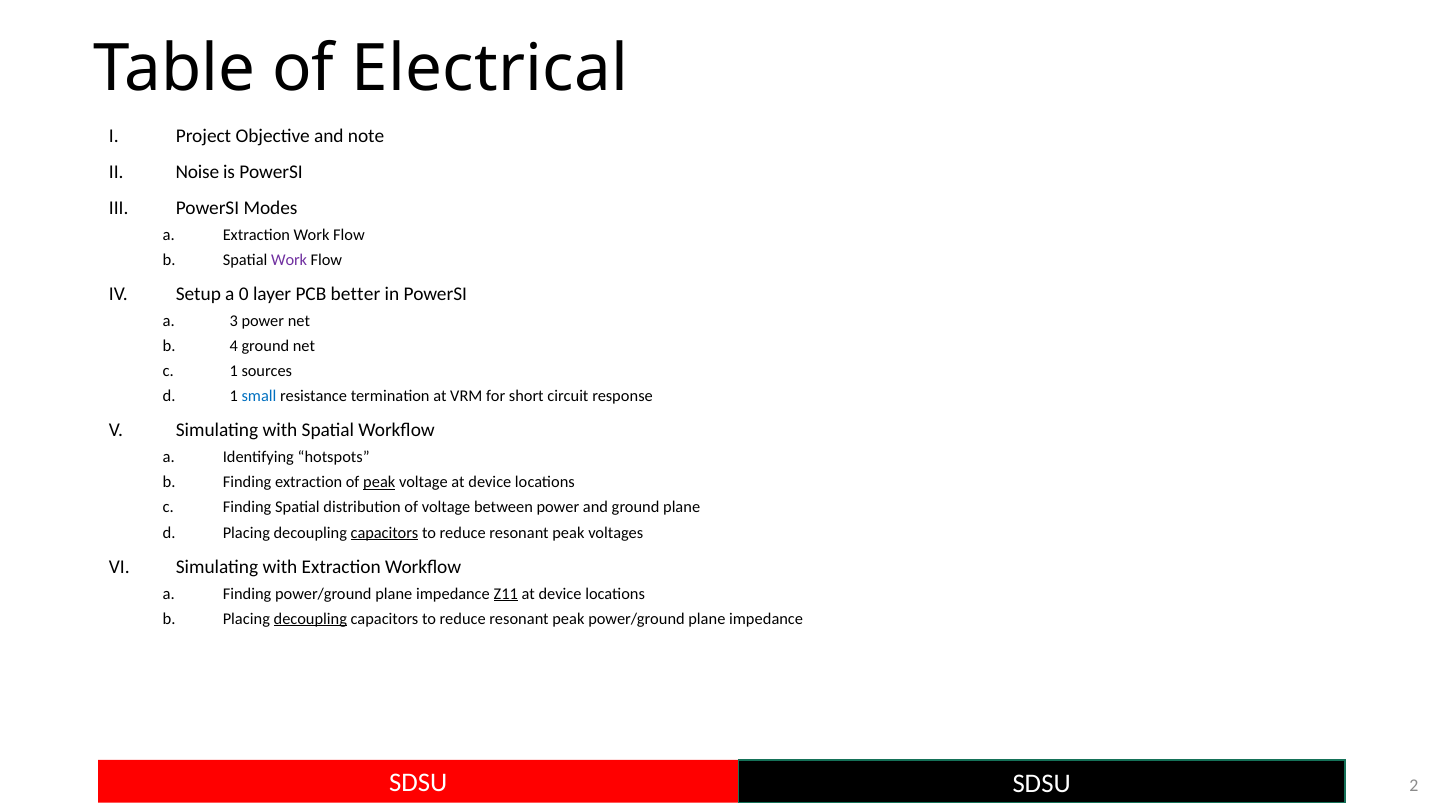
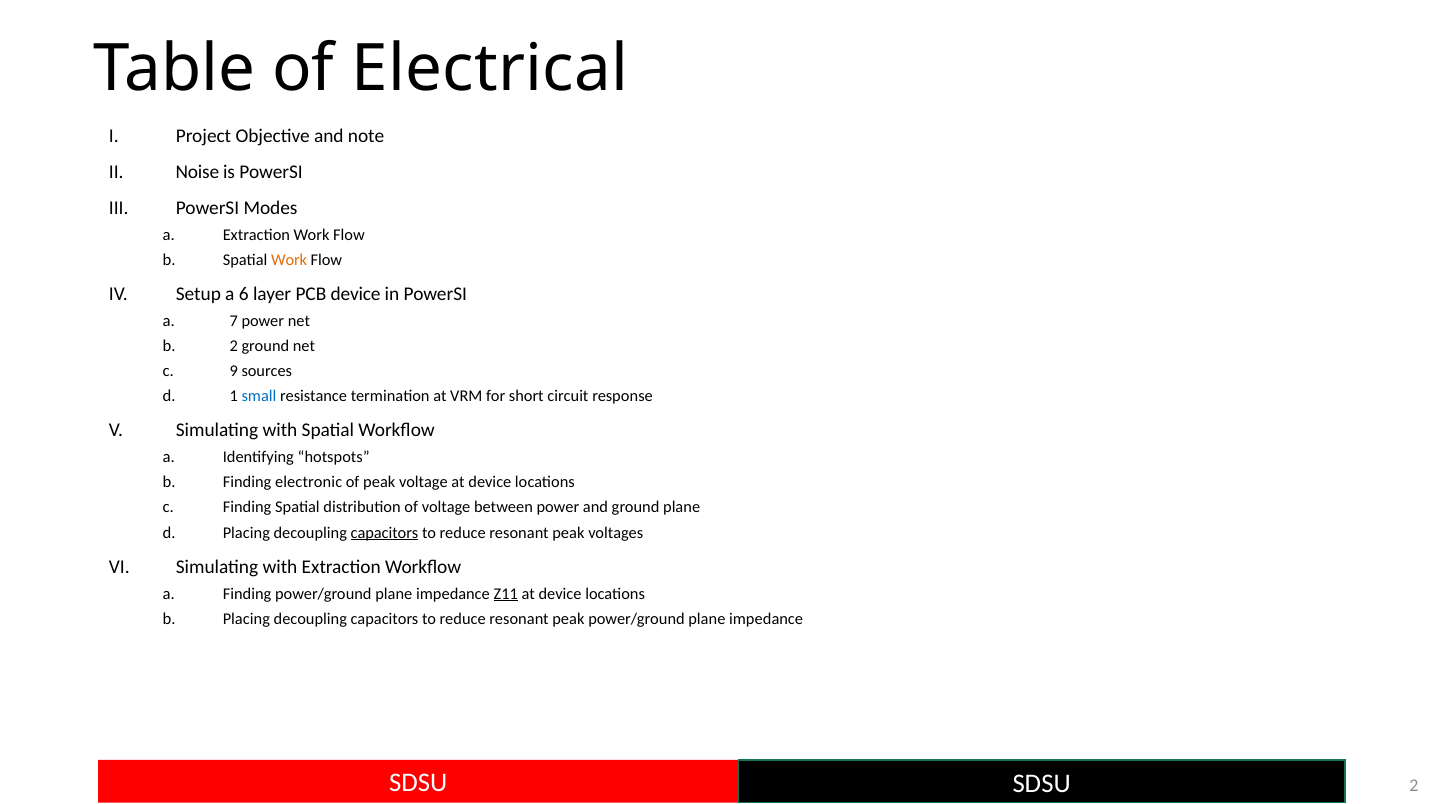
Work colour: purple -> orange (289, 260)
0: 0 -> 6 (244, 294)
PCB better: better -> device (356, 294)
3: 3 -> 7 (234, 321)
4: 4 -> 2 (234, 346)
1: 1 -> 9 (234, 371)
Finding extraction: extraction -> electronic (309, 482)
peak underline: present -> none (379, 482)
decoupling underline: present -> none (310, 619)
